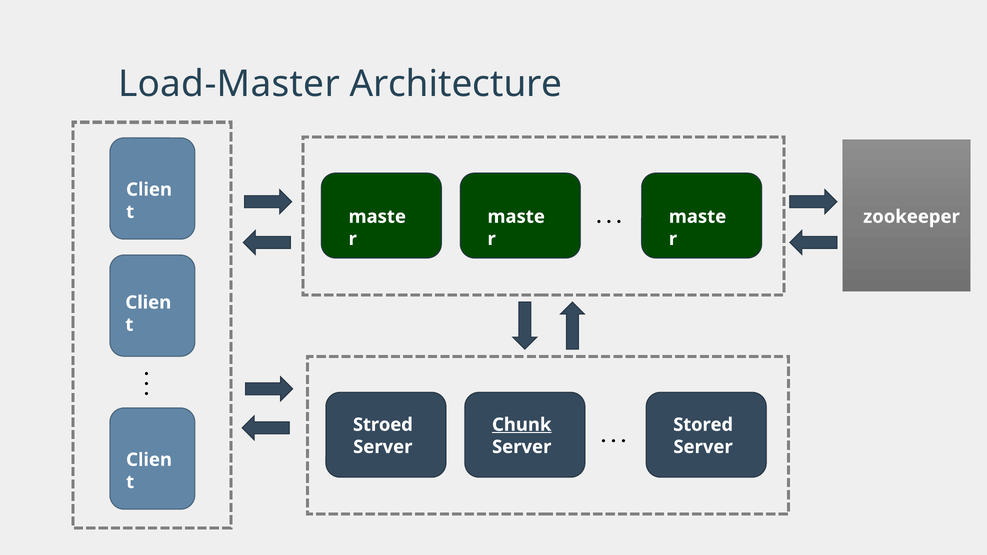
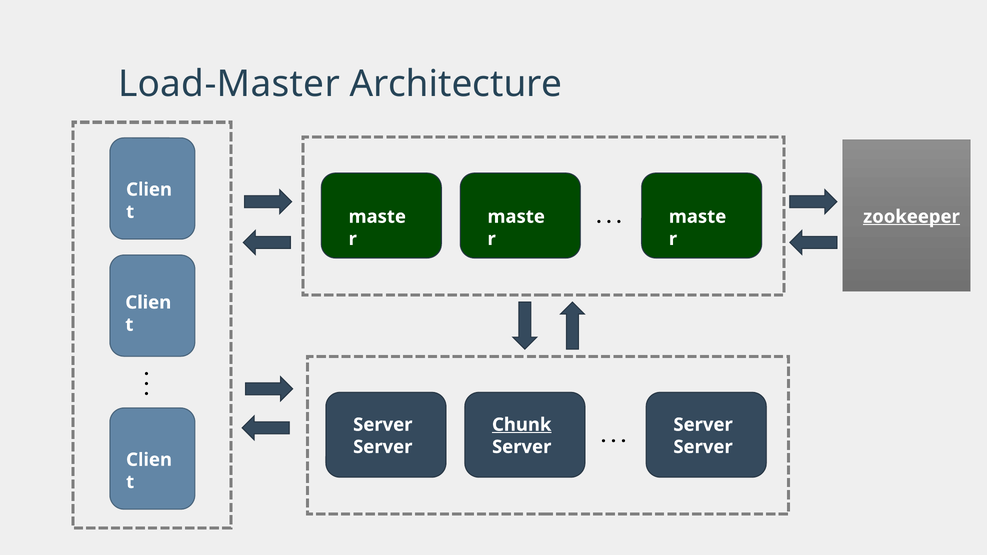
zookeeper underline: none -> present (911, 217)
Stroed: Stroed -> Server (383, 425)
Stored: Stored -> Server (703, 425)
